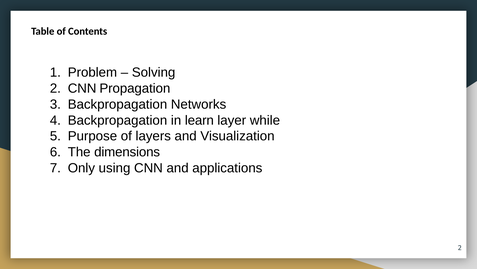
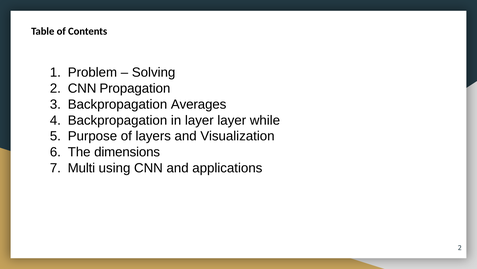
Networks: Networks -> Averages (199, 104)
in learn: learn -> layer (199, 120)
Only: Only -> Multi (81, 168)
